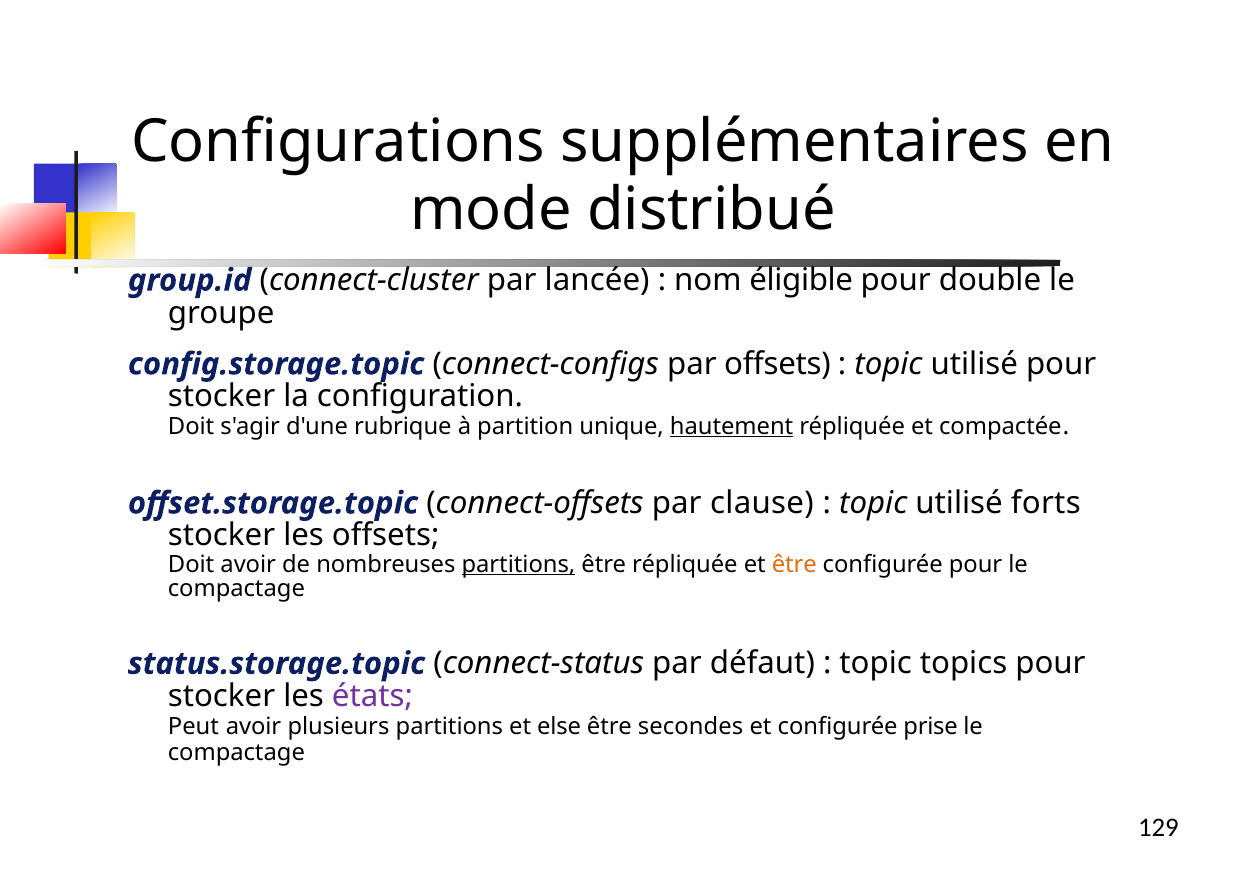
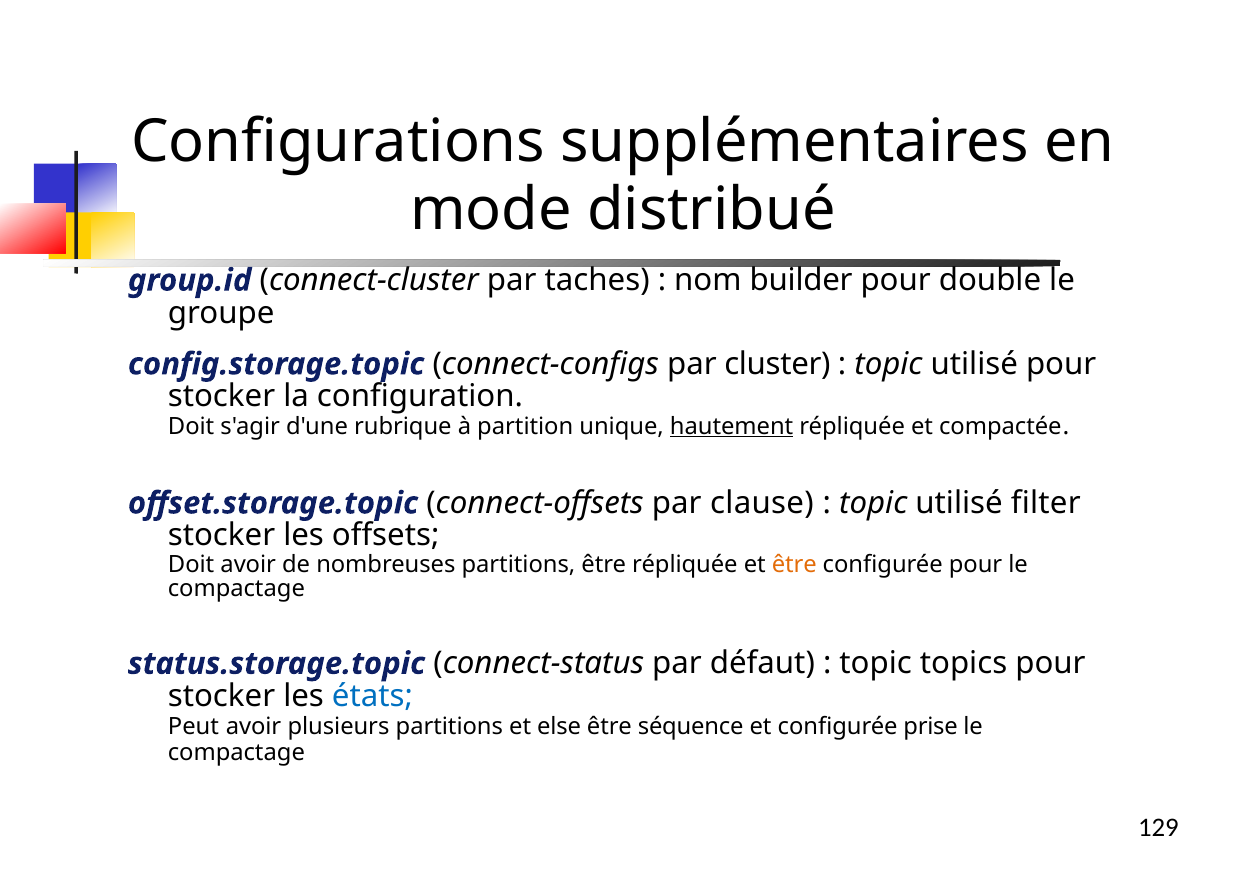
lancée: lancée -> taches (597, 280)
éligible: éligible -> builder (801, 280)
par offsets: offsets -> cluster (777, 364)
forts: forts -> filter (1046, 503)
partitions underline: present -> none (518, 564)
états colour: purple -> blue (372, 696)
secondes: secondes -> séquence (691, 727)
